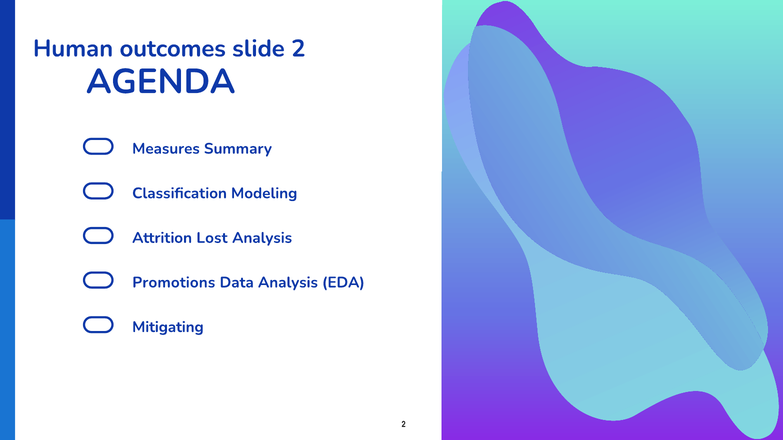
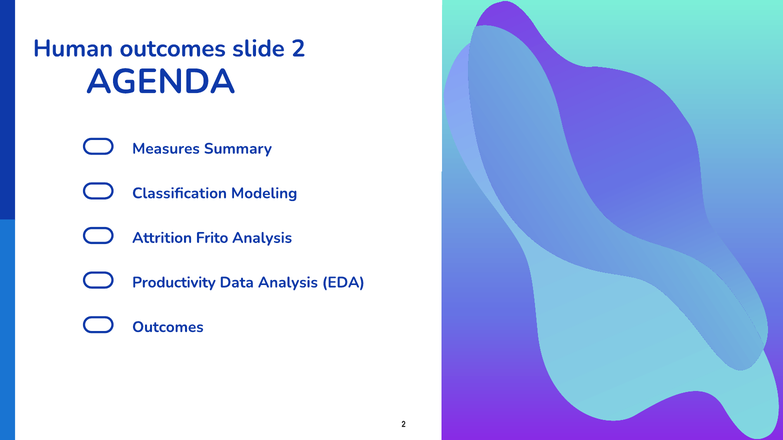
Lost: Lost -> Frito (212, 238)
Promotions: Promotions -> Productivity (174, 283)
Mitigating: Mitigating -> Outcomes (168, 327)
